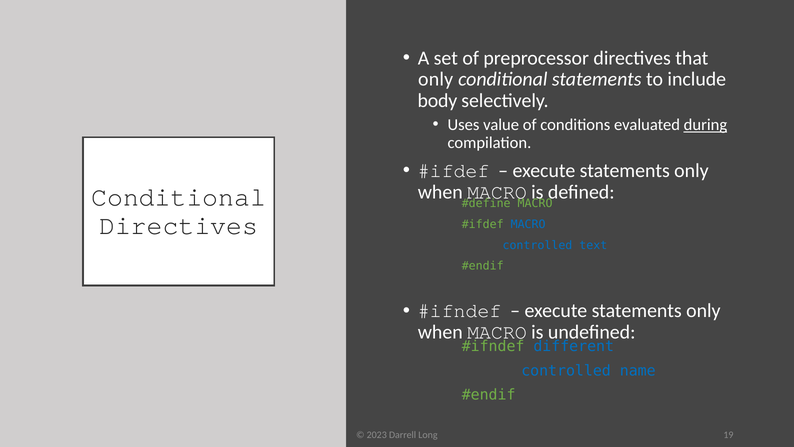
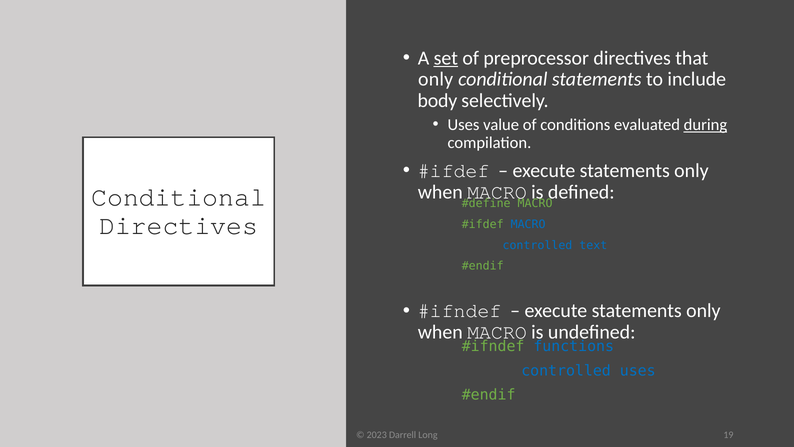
set underline: none -> present (446, 58)
different: different -> functions (574, 346)
controlled name: name -> uses (638, 370)
